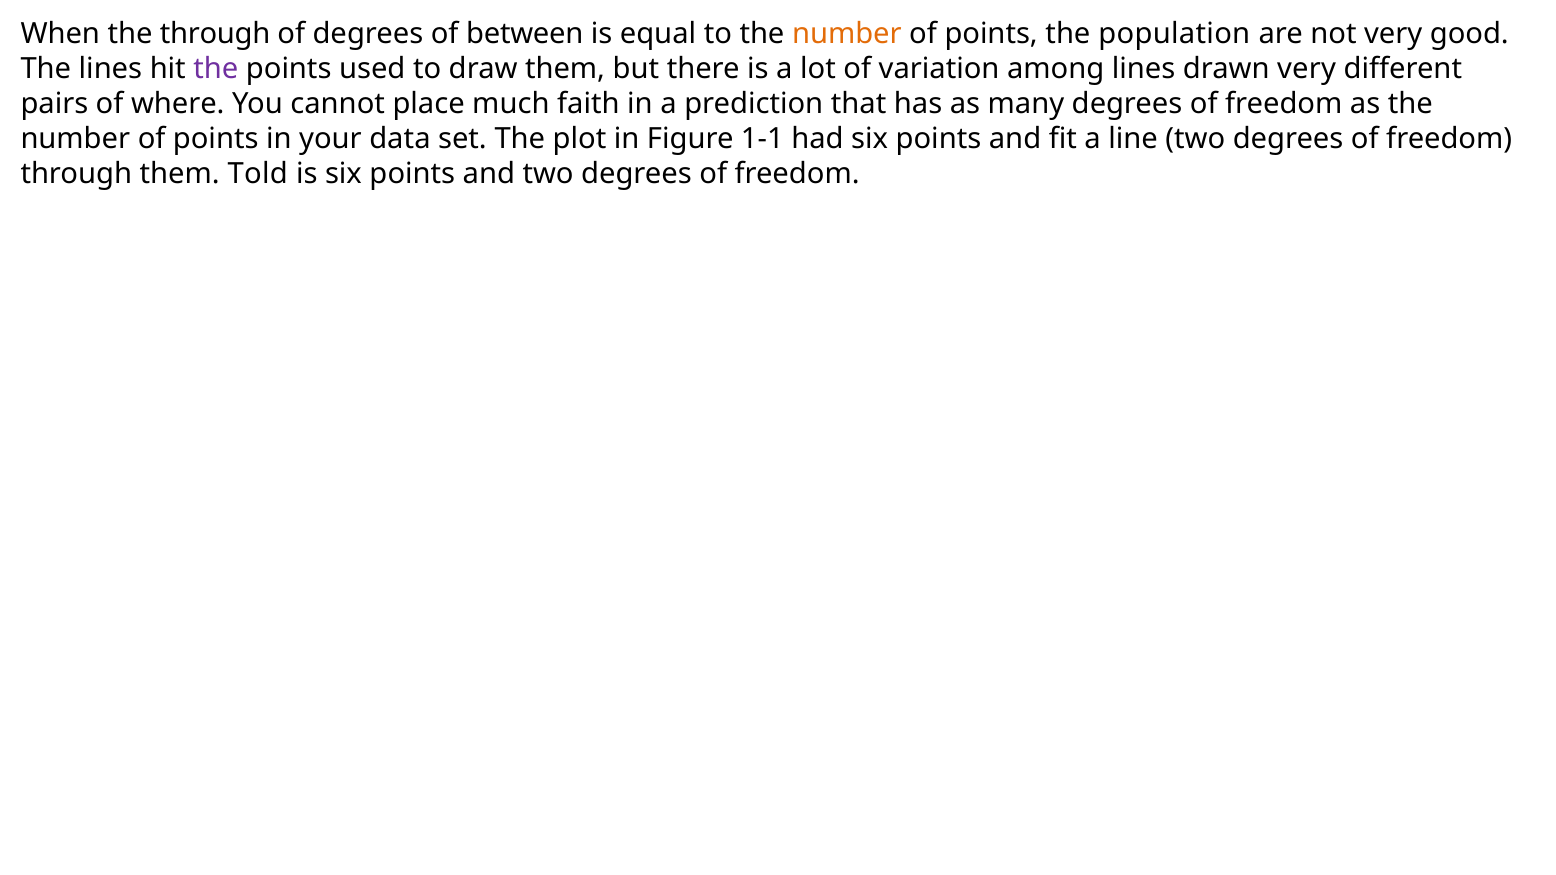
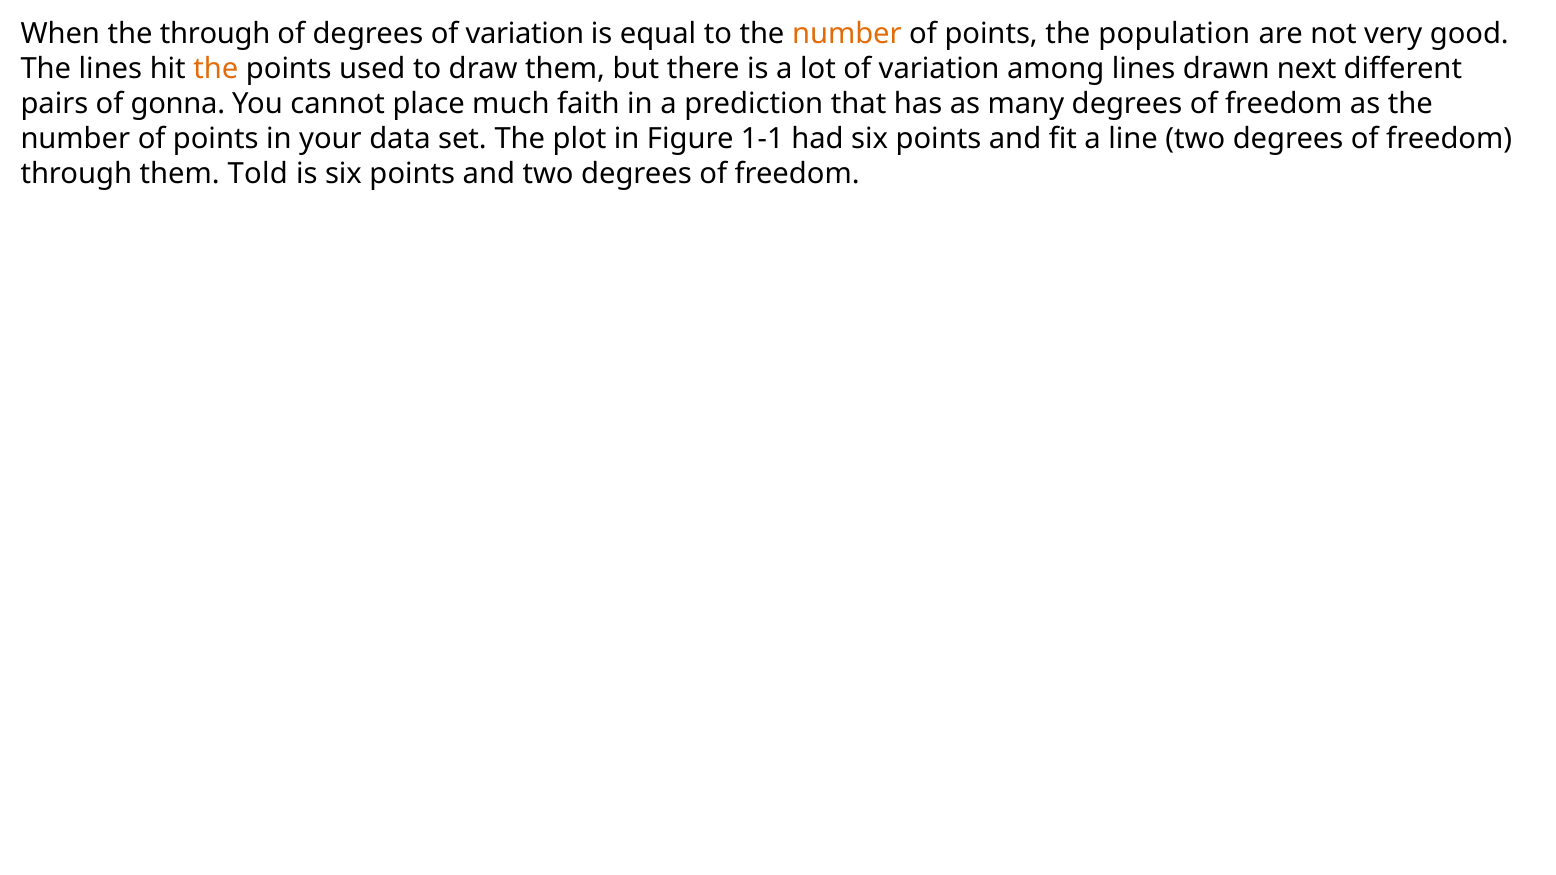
degrees of between: between -> variation (525, 34)
the colour: purple -> orange (216, 69)
drawn very: very -> next (1307, 69)
where: where -> gonna (178, 104)
